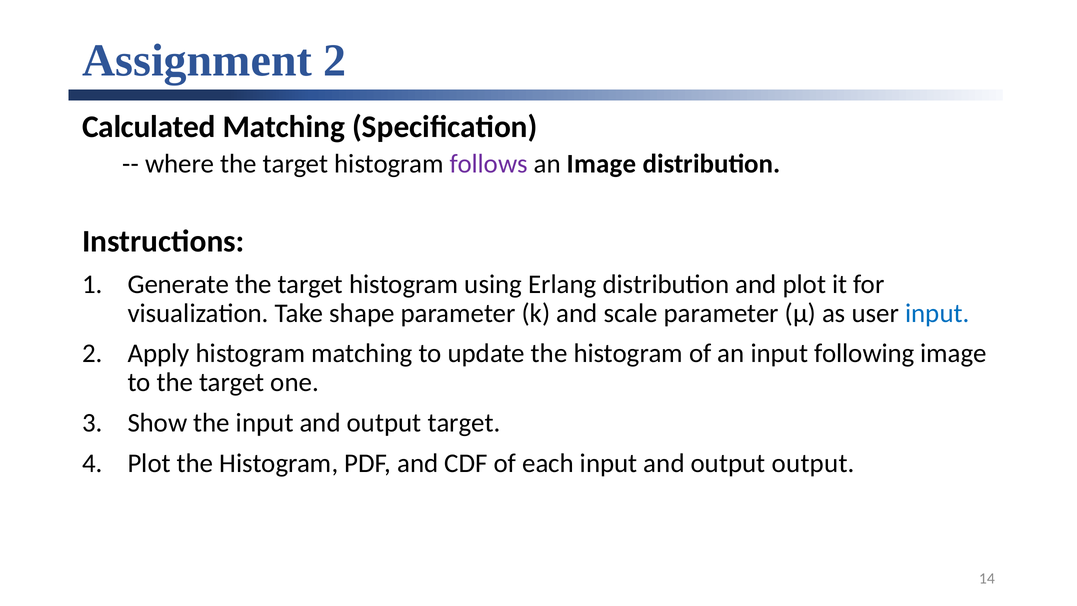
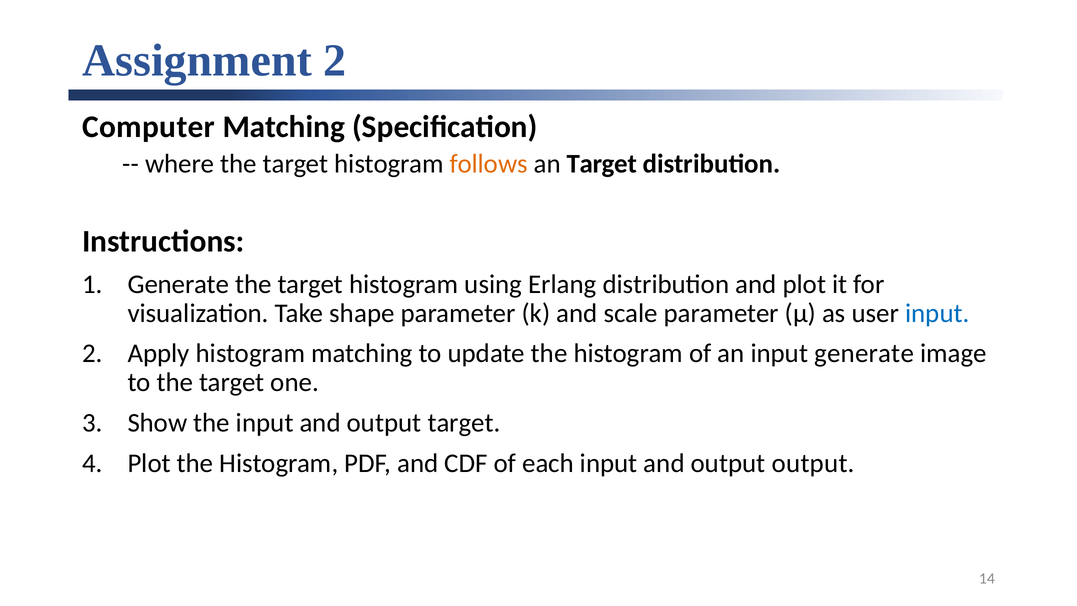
Calculated: Calculated -> Computer (149, 127)
follows colour: purple -> orange (489, 164)
an Image: Image -> Target (602, 164)
input following: following -> generate (864, 353)
